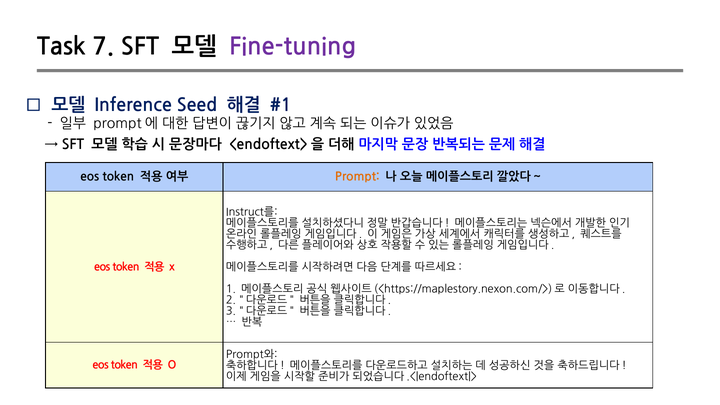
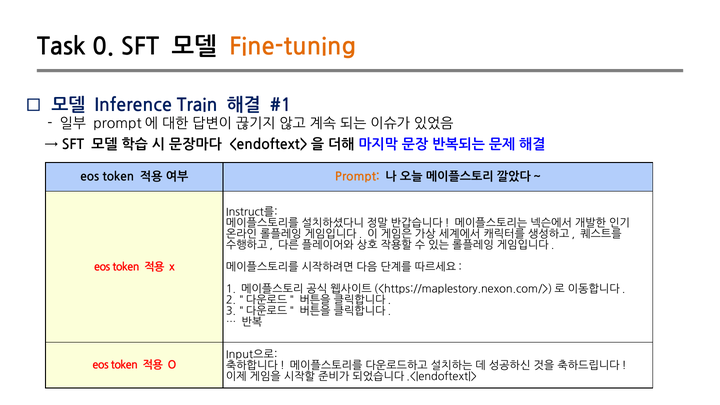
7: 7 -> 0 (103, 47)
Fine-tuning colour: purple -> orange (293, 47)
Seed: Seed -> Train (197, 105)
Prompt와: Prompt와 -> Input으로 (252, 354)
